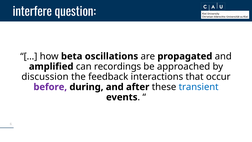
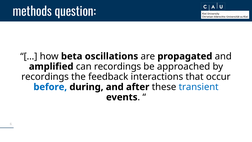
interfere: interfere -> methods (32, 12)
discussion: discussion -> recordings (45, 77)
before colour: purple -> blue (50, 87)
